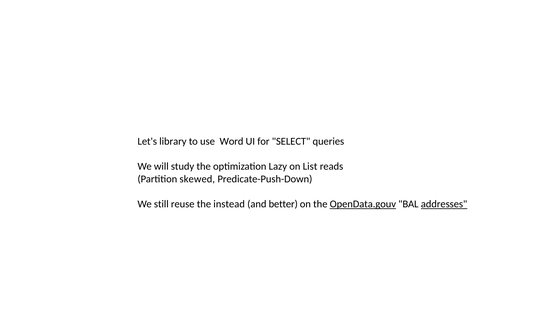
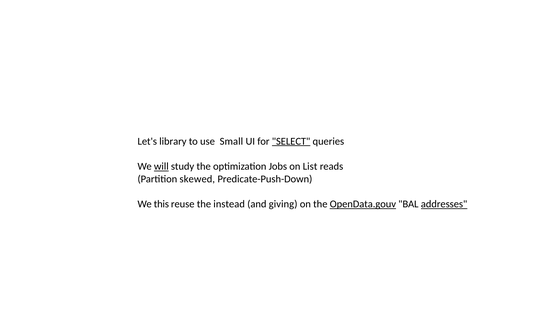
Word: Word -> Small (231, 141)
SELECT underline: none -> present (291, 141)
will underline: none -> present (161, 166)
Lazy: Lazy -> Jobs (278, 166)
still: still -> this (161, 204)
better: better -> giving (283, 204)
